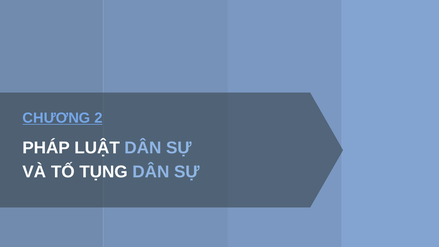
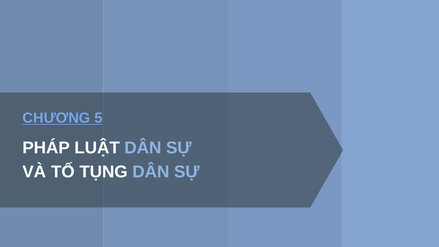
2: 2 -> 5 (98, 118)
